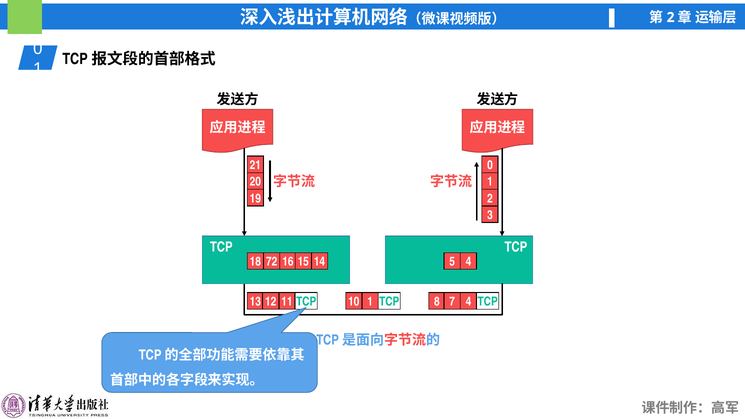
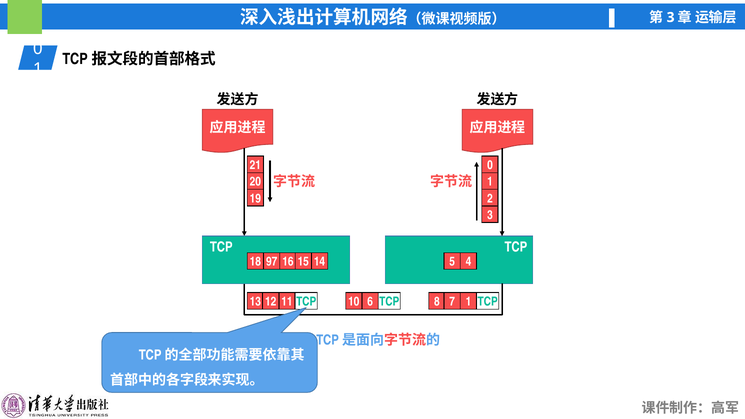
2: 2 -> 3 (671, 17)
72: 72 -> 97 (272, 262)
10 1: 1 -> 6 (370, 302)
7 4: 4 -> 1 (468, 302)
